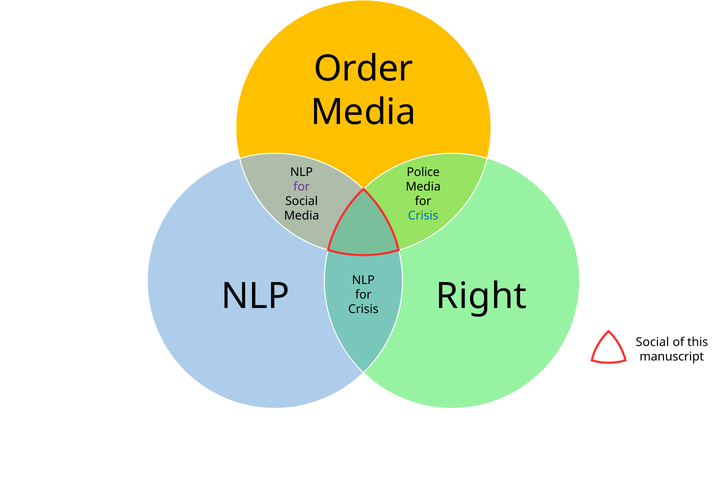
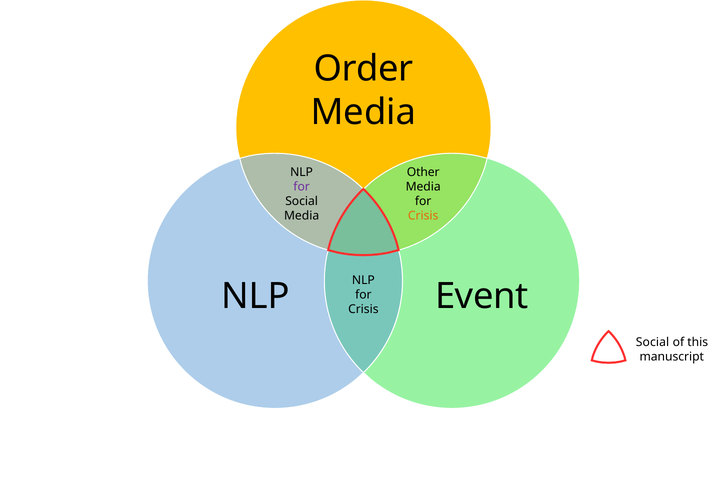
Police: Police -> Other (423, 172)
Crisis colour: blue -> orange (423, 216)
Right: Right -> Event (482, 297)
